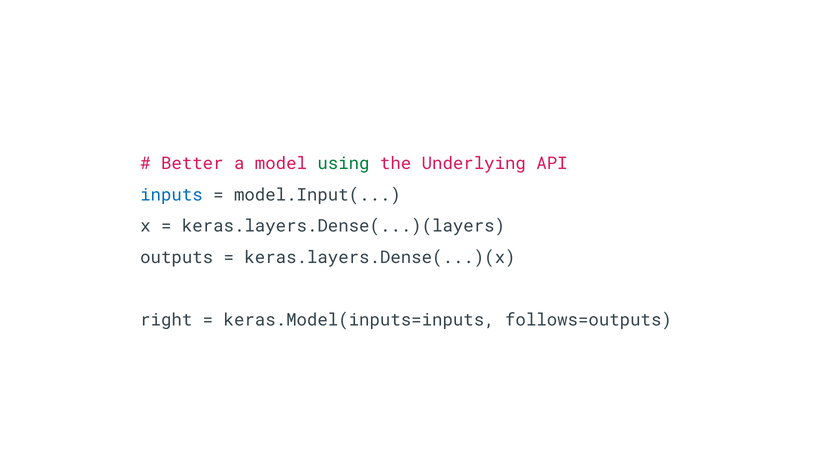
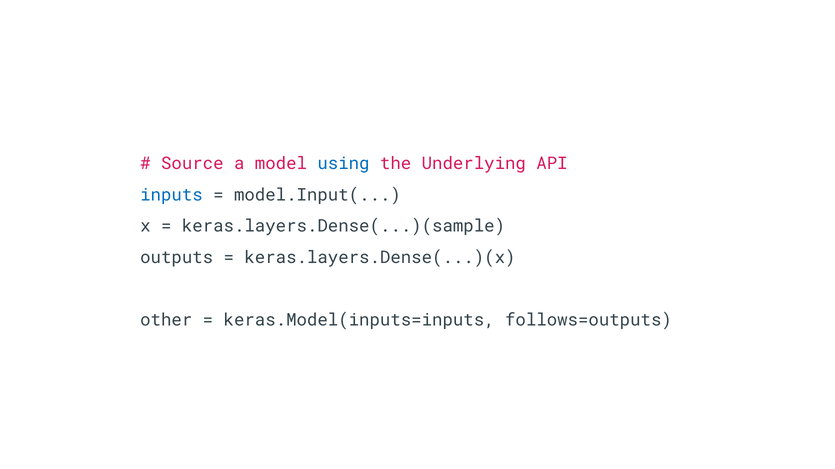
Better: Better -> Source (192, 164)
using colour: green -> blue (343, 164)
keras.layers.Dense(...)(layers: keras.layers.Dense(...)(layers -> keras.layers.Dense(...)(sample (343, 226)
right: right -> other (166, 320)
